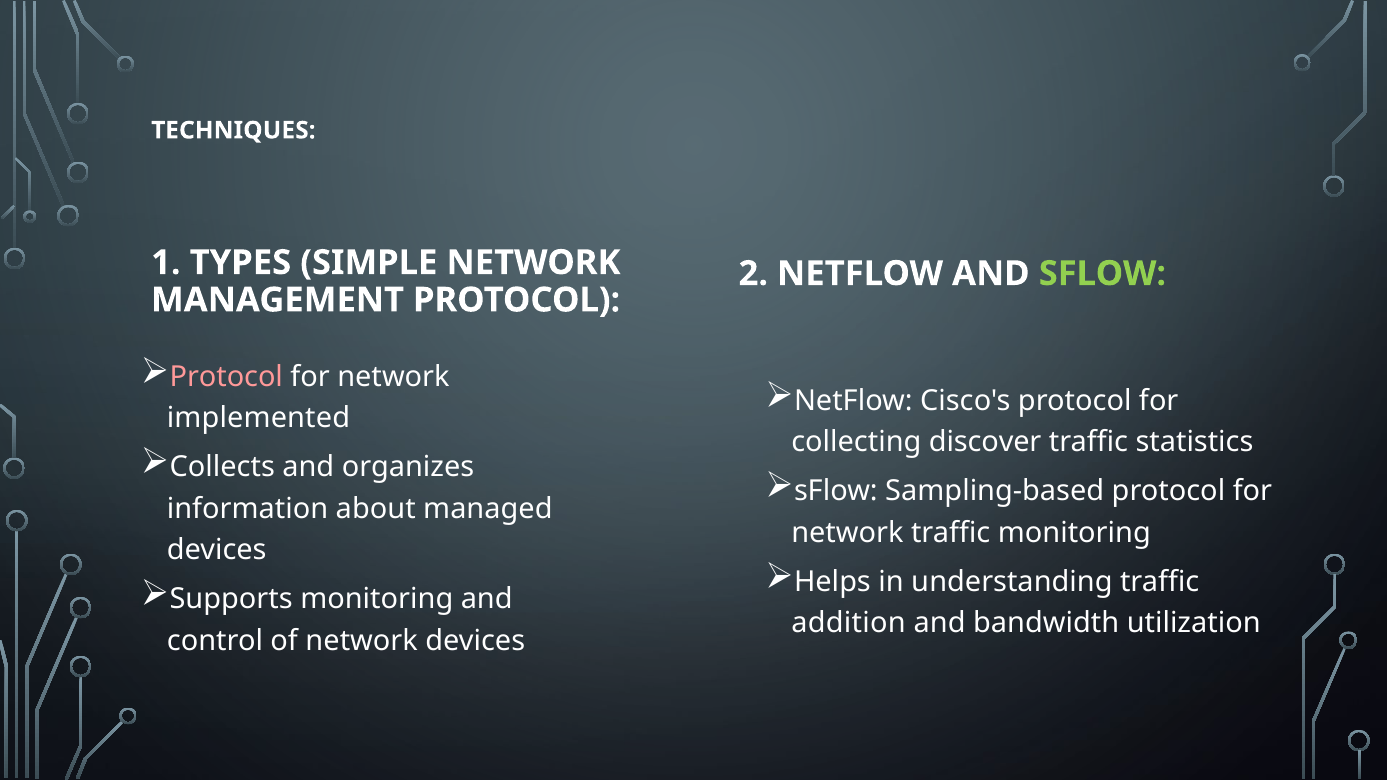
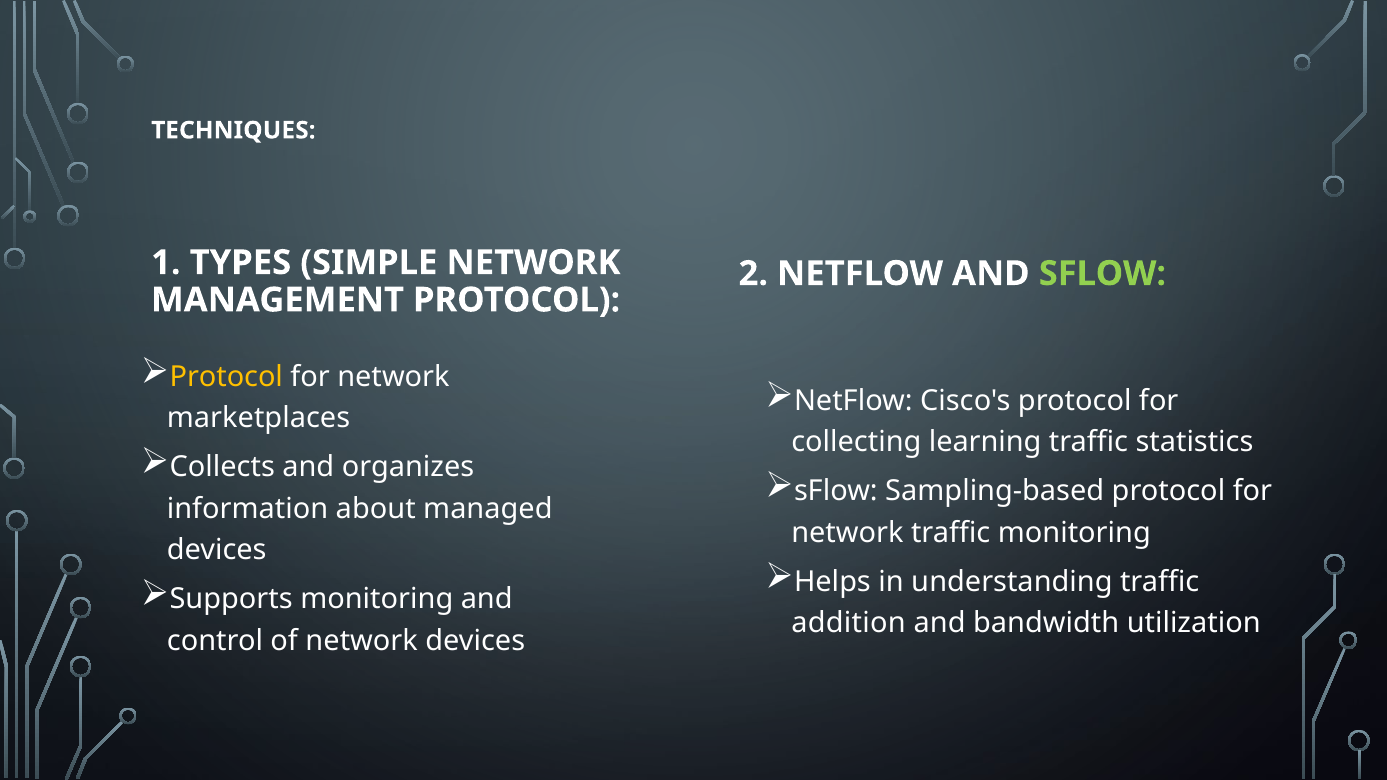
Protocol colour: pink -> yellow (226, 377)
implemented: implemented -> marketplaces (259, 418)
discover: discover -> learning (985, 443)
